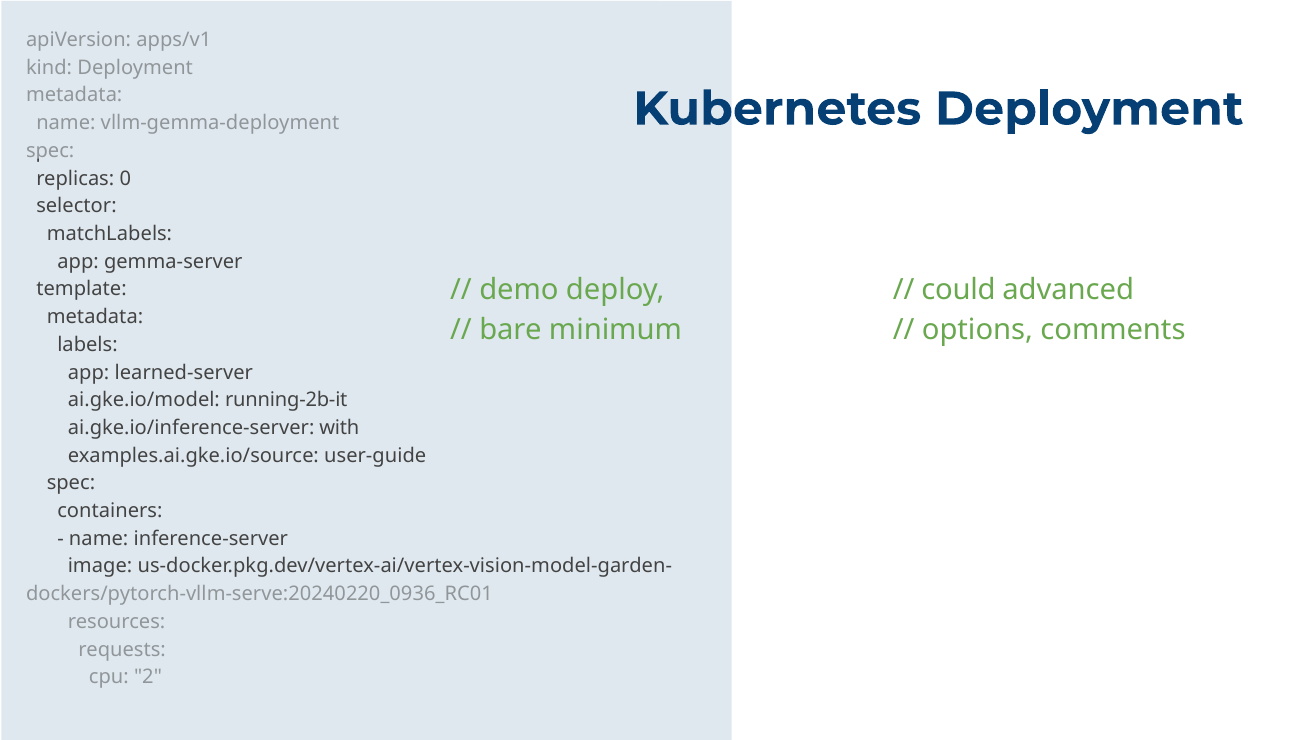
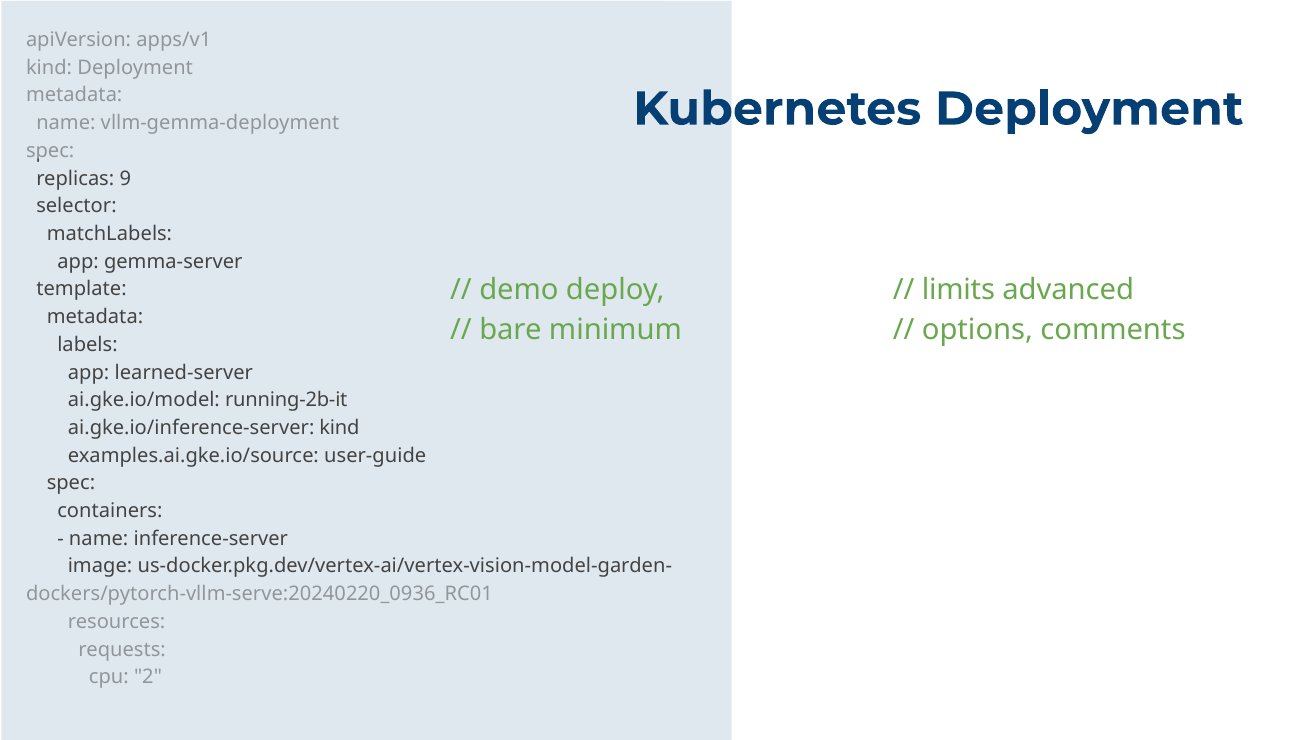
0: 0 -> 9 (125, 178)
could: could -> limits (958, 290)
ai.gke.io/inference-server with: with -> kind (339, 428)
